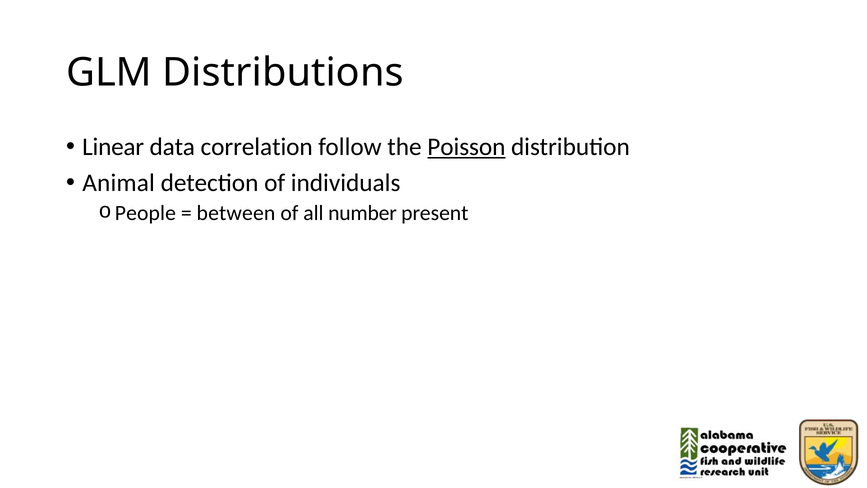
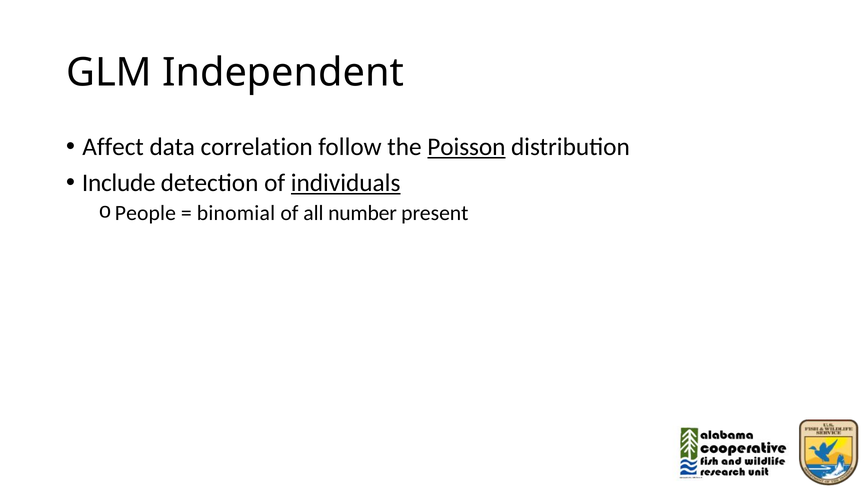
Distributions: Distributions -> Independent (283, 73)
Linear: Linear -> Affect (113, 147)
Animal: Animal -> Include (119, 183)
individuals underline: none -> present (346, 183)
between: between -> binomial (236, 213)
